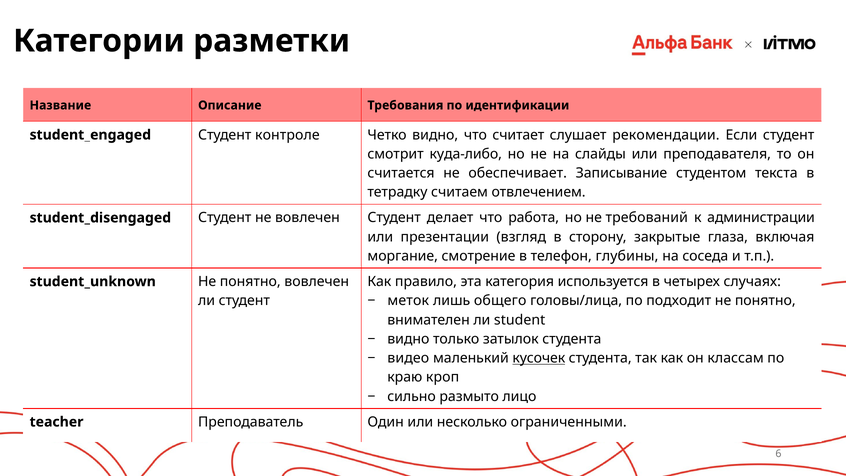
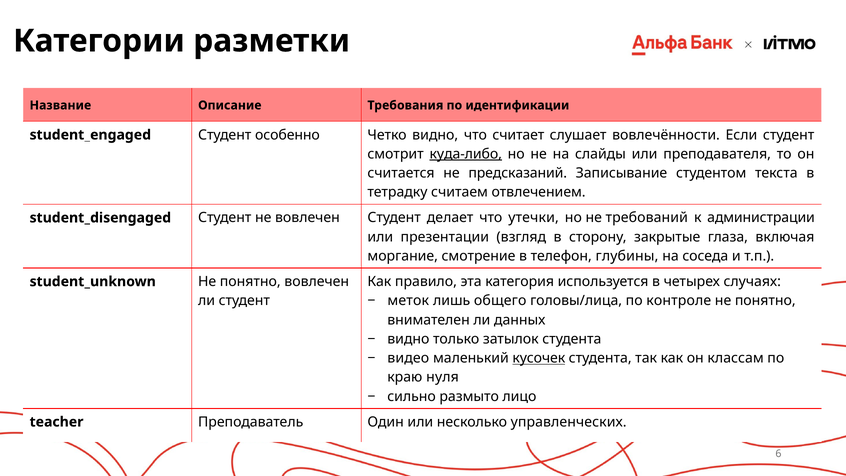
контроле: контроле -> особенно (287, 135)
рекомендации: рекомендации -> вовлечённости (666, 135)
куда-либо underline: none -> present (466, 154)
обеспечивает: обеспечивает -> предсказаний (518, 173)
работа: работа -> утечки (534, 218)
подходит: подходит -> контроле (679, 301)
student: student -> данных (520, 320)
кроп: кроп -> нуля (443, 377)
ограниченными: ограниченными -> управленческих (569, 422)
